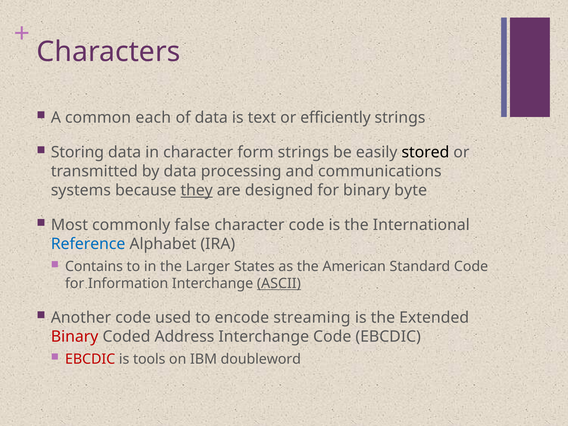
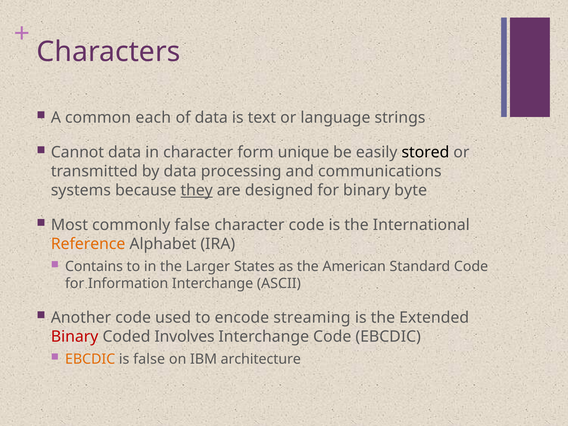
efficiently: efficiently -> language (335, 118)
Storing: Storing -> Cannot (77, 152)
form strings: strings -> unique (303, 152)
Reference colour: blue -> orange (88, 244)
ASCII underline: present -> none (279, 284)
Address: Address -> Involves (184, 337)
EBCDIC colour: red -> orange (90, 359)
is tools: tools -> false (149, 359)
doubleword: doubleword -> architecture (261, 359)
